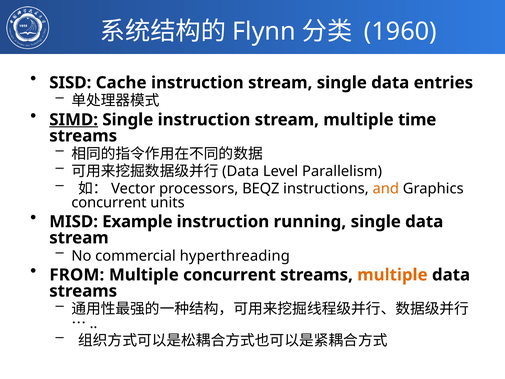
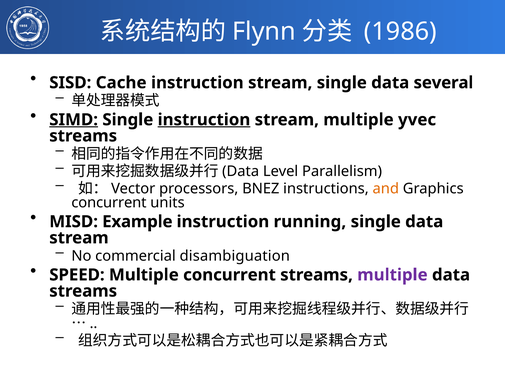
1960: 1960 -> 1986 (400, 32)
entries: entries -> several (443, 83)
instruction underline: none -> present (204, 120)
time: time -> yvec (417, 120)
BEQZ: BEQZ -> BNEZ (261, 188)
hyperthreading: hyperthreading -> disambiguation (235, 256)
FROM: FROM -> SPEED (77, 275)
multiple colour: orange -> purple (392, 275)
